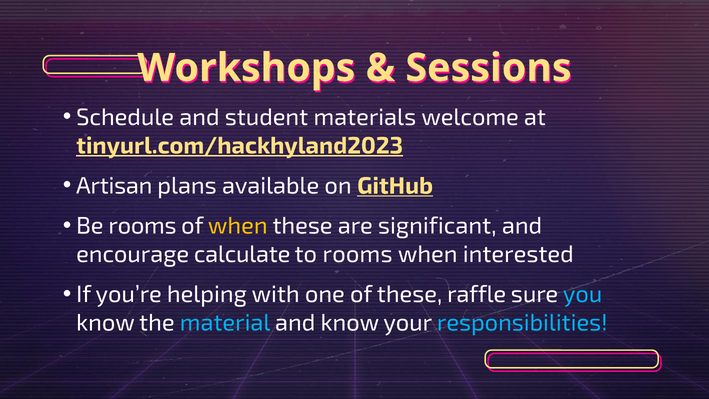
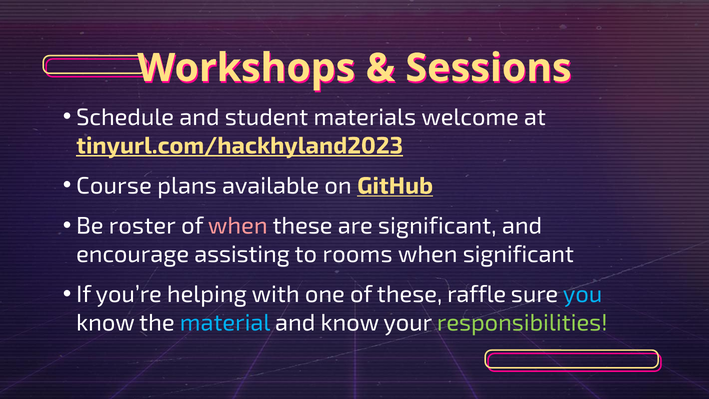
Artisan: Artisan -> Course (114, 186)
Be rooms: rooms -> roster (142, 226)
when colour: yellow -> pink (238, 226)
calculate: calculate -> assisting (242, 254)
when interested: interested -> significant (518, 254)
responsibilities colour: light blue -> light green (522, 323)
